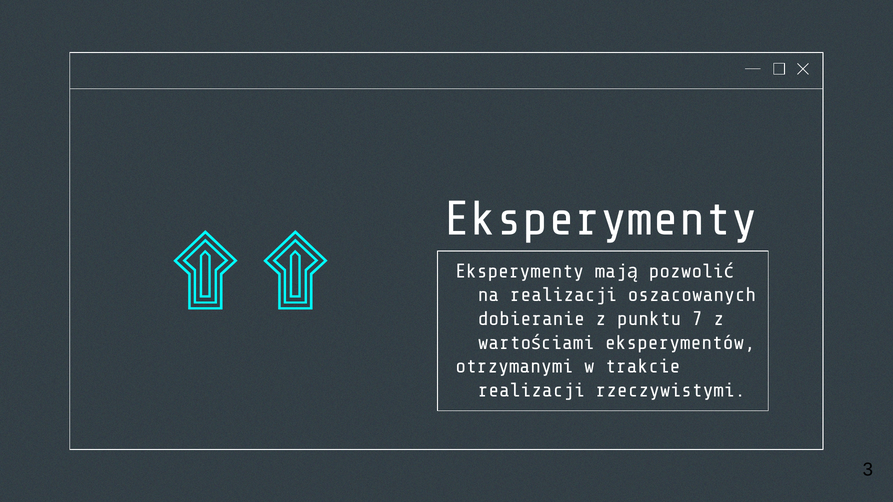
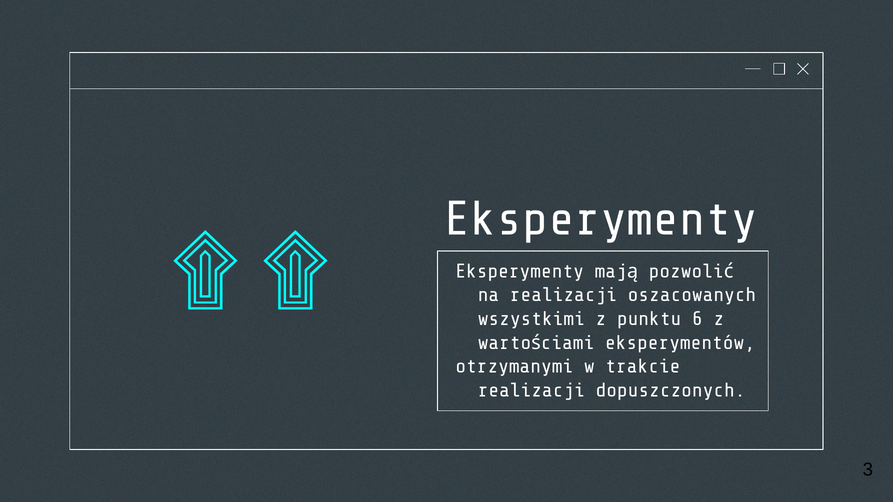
dobieranie: dobieranie -> wszystkimi (531, 319)
7: 7 -> 6 (697, 319)
rzeczywistymi: rzeczywistymi -> dopuszczonych (671, 390)
